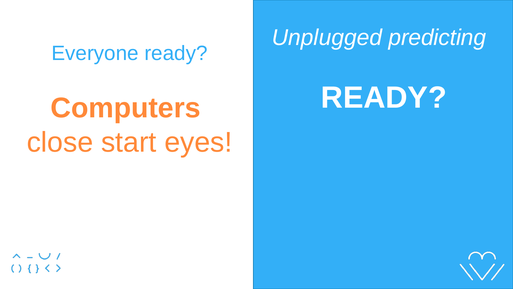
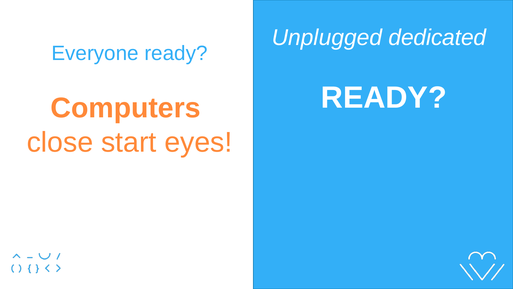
predicting: predicting -> dedicated (437, 38)
